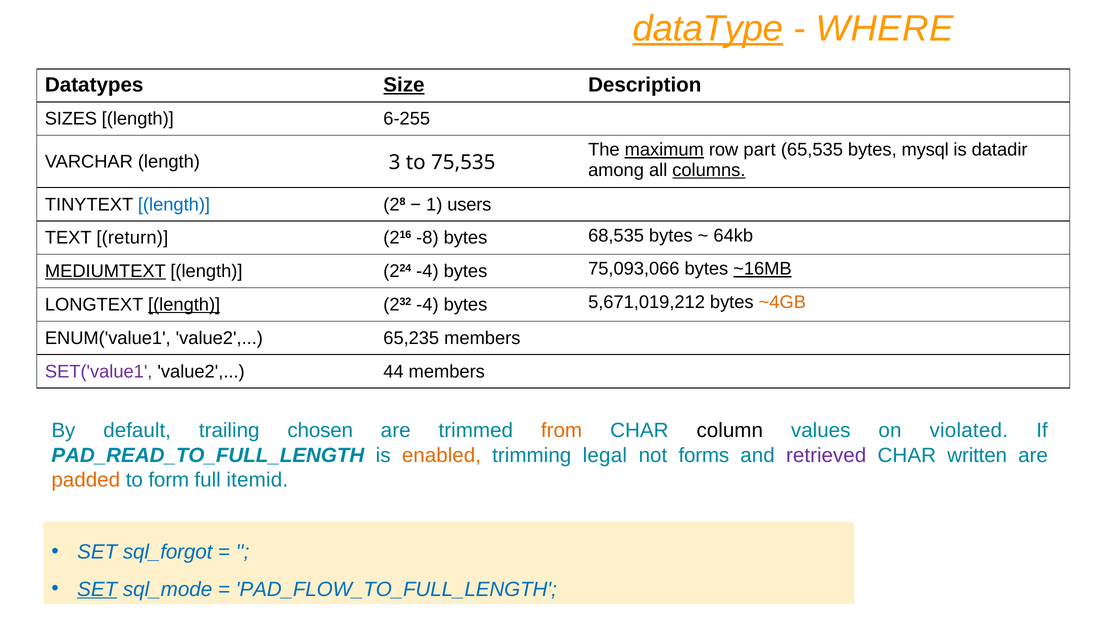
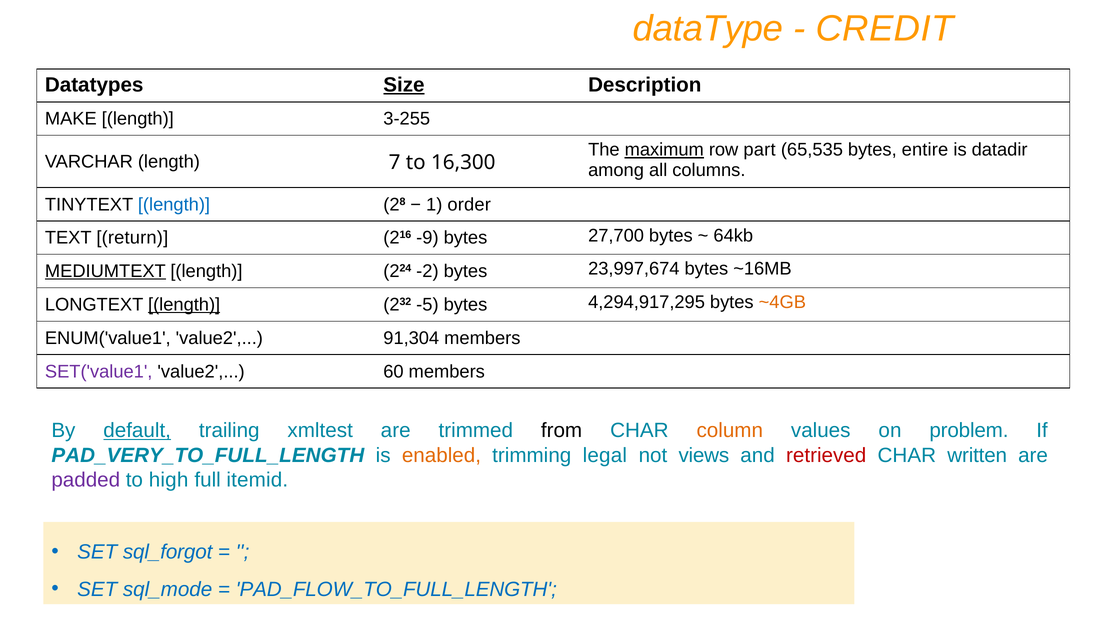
dataType underline: present -> none (708, 29)
WHERE: WHERE -> CREDIT (885, 29)
SIZES: SIZES -> MAKE (71, 119)
6-255: 6-255 -> 3-255 (407, 119)
mysql: mysql -> entire (925, 150)
3: 3 -> 7 (395, 163)
75,535: 75,535 -> 16,300 (463, 163)
columns underline: present -> none (709, 170)
users: users -> order (469, 205)
-8: -8 -> -9 (427, 238)
68,535: 68,535 -> 27,700 (616, 236)
224 -4: -4 -> -2 (427, 272)
75,093,066: 75,093,066 -> 23,997,674 (634, 269)
~16MB underline: present -> none (762, 269)
232 -4: -4 -> -5 (427, 305)
5,671,019,212: 5,671,019,212 -> 4,294,917,295 (647, 303)
65,235: 65,235 -> 91,304 (411, 339)
44: 44 -> 60 (394, 372)
default underline: none -> present (137, 431)
chosen: chosen -> xmltest (320, 431)
from colour: orange -> black (562, 431)
column colour: black -> orange (730, 431)
violated: violated -> problem (969, 431)
PAD_READ_TO_FULL_LENGTH: PAD_READ_TO_FULL_LENGTH -> PAD_VERY_TO_FULL_LENGTH (208, 456)
forms: forms -> views (704, 456)
retrieved colour: purple -> red (826, 456)
padded colour: orange -> purple (86, 481)
form: form -> high (169, 481)
SET underline: present -> none (97, 590)
